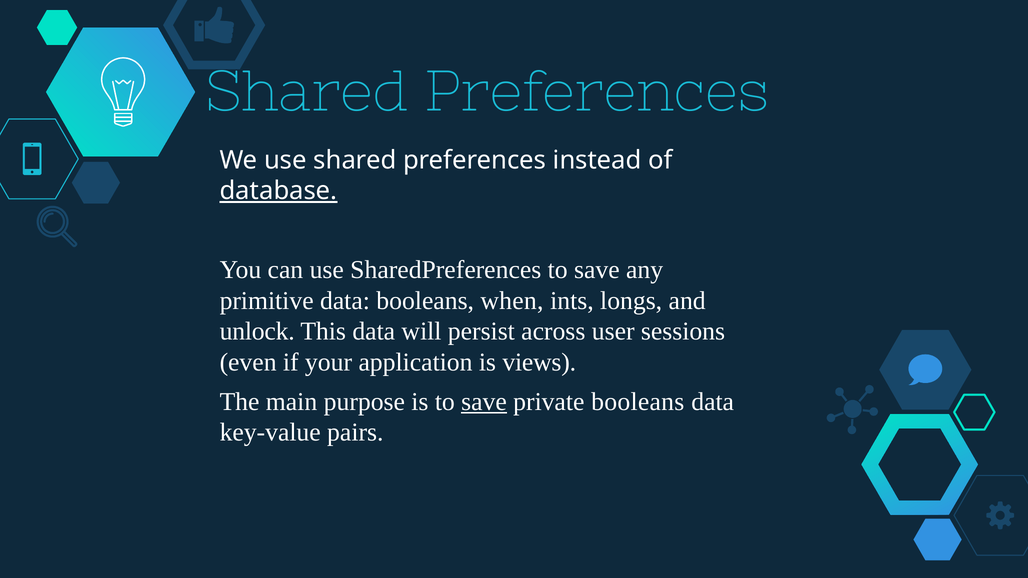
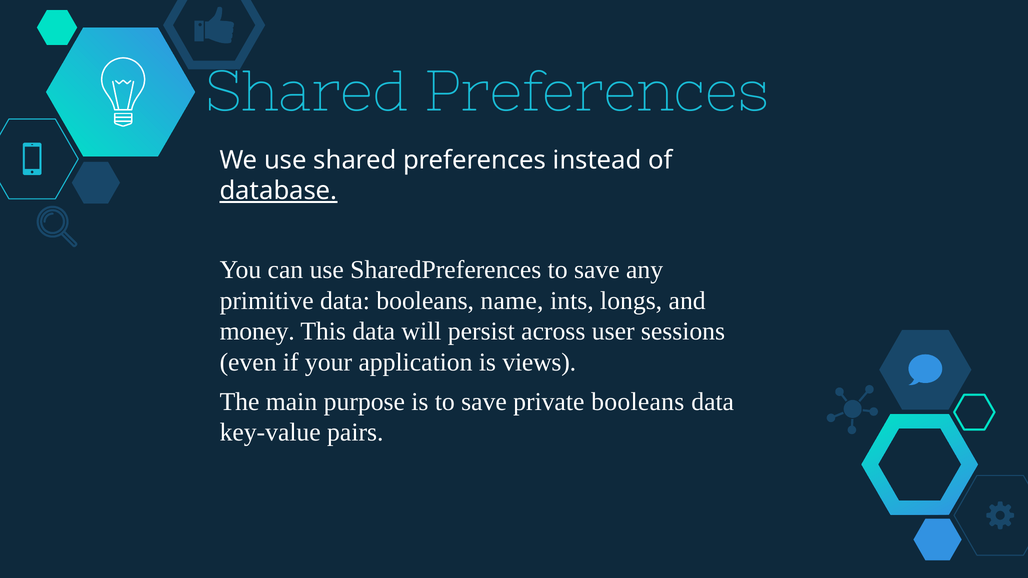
when: when -> name (512, 301)
unlock: unlock -> money (257, 332)
save underline: present -> none (484, 402)
